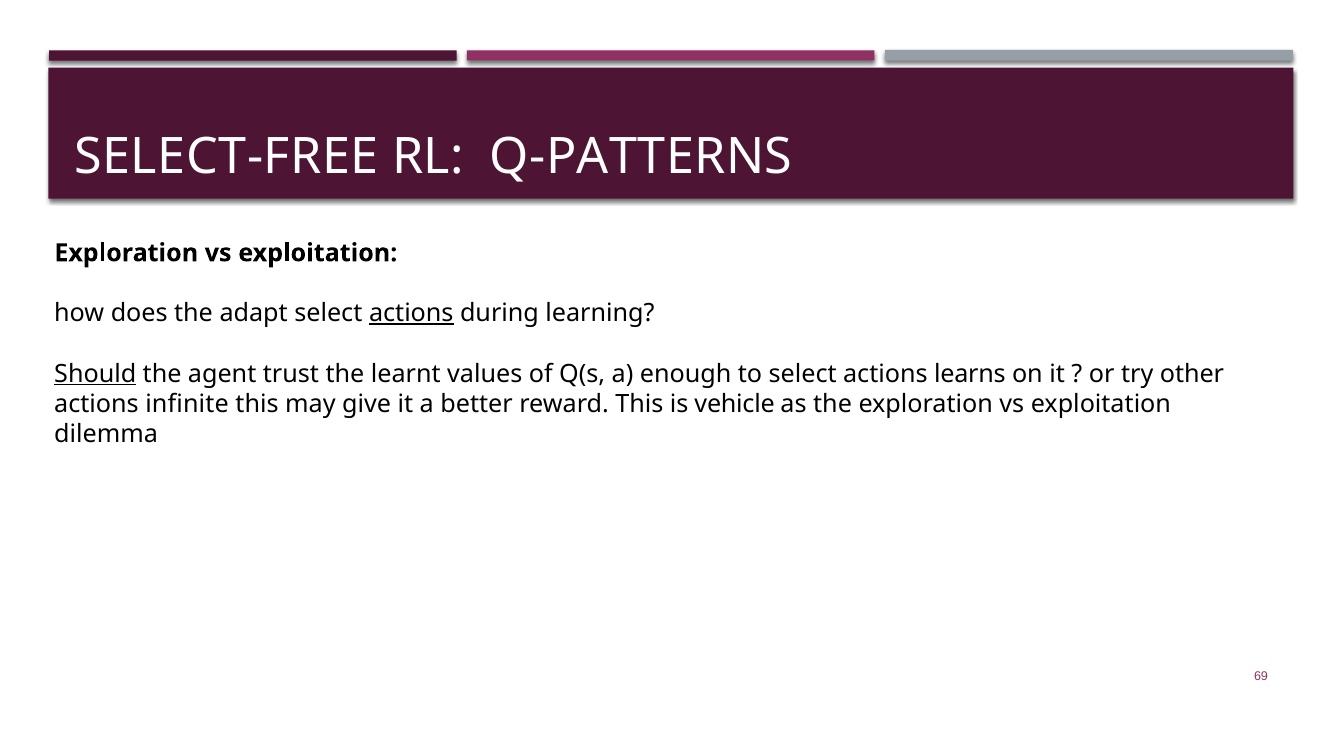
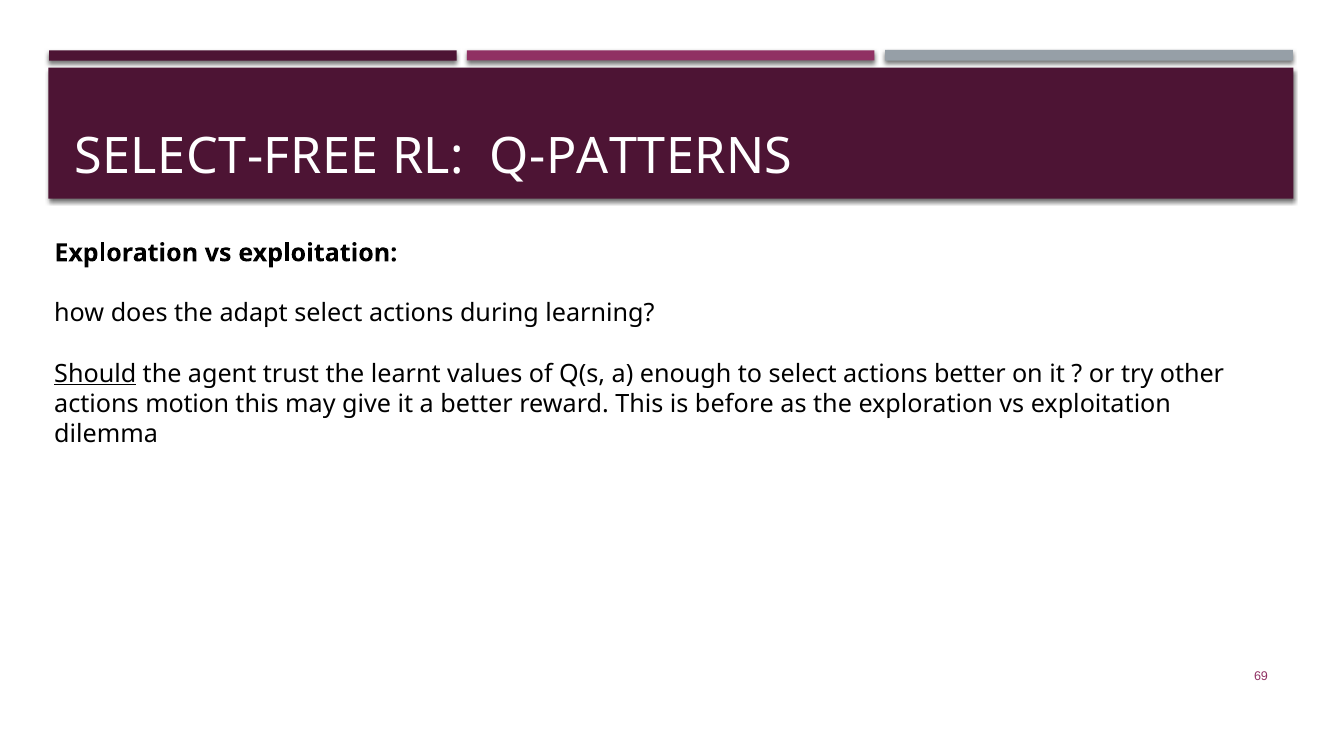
actions underline: present -> none (411, 313)
actions learns: learns -> better (970, 374)
infinite: infinite -> motion (187, 404)
vehicle: vehicle -> before (734, 404)
